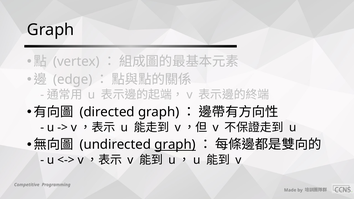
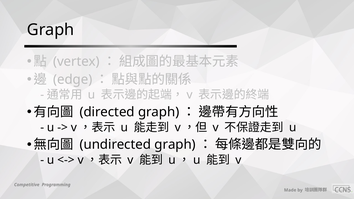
graph underline: present -> none (175, 145)
